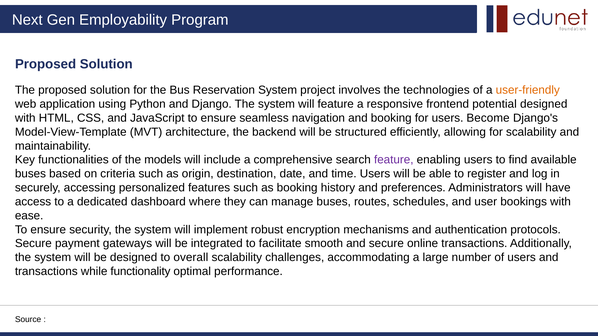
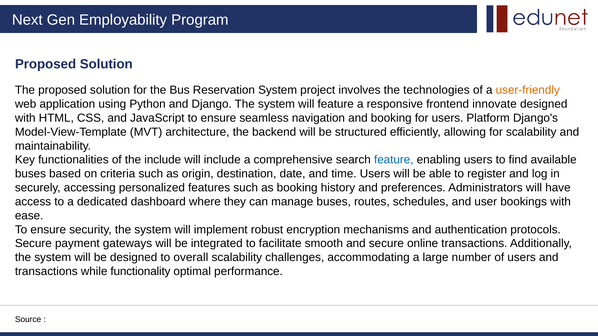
potential: potential -> innovate (495, 104)
Become: Become -> Platform (488, 118)
the models: models -> include (163, 160)
feature colour: purple -> blue (394, 160)
